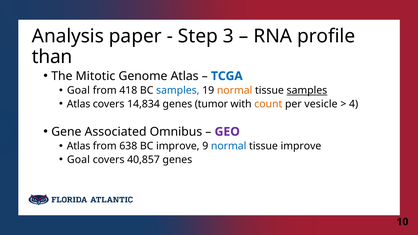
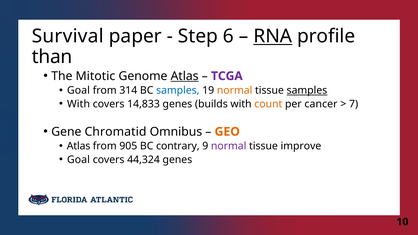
Analysis: Analysis -> Survival (68, 36)
3: 3 -> 6 (228, 36)
RNA underline: none -> present (273, 36)
Atlas underline: none -> present (185, 76)
TCGA colour: blue -> purple (227, 76)
418: 418 -> 314 (128, 91)
Atlas: Atlas -> With (78, 104)
14,834: 14,834 -> 14,833 (144, 104)
tumor: tumor -> builds (211, 104)
vesicle: vesicle -> cancer (321, 104)
4: 4 -> 7 (354, 104)
Associated: Associated -> Chromatid (116, 132)
GEO colour: purple -> orange (227, 132)
638: 638 -> 905 (128, 146)
BC improve: improve -> contrary (178, 146)
normal colour: blue -> purple (229, 146)
40,857: 40,857 -> 44,324 (144, 160)
